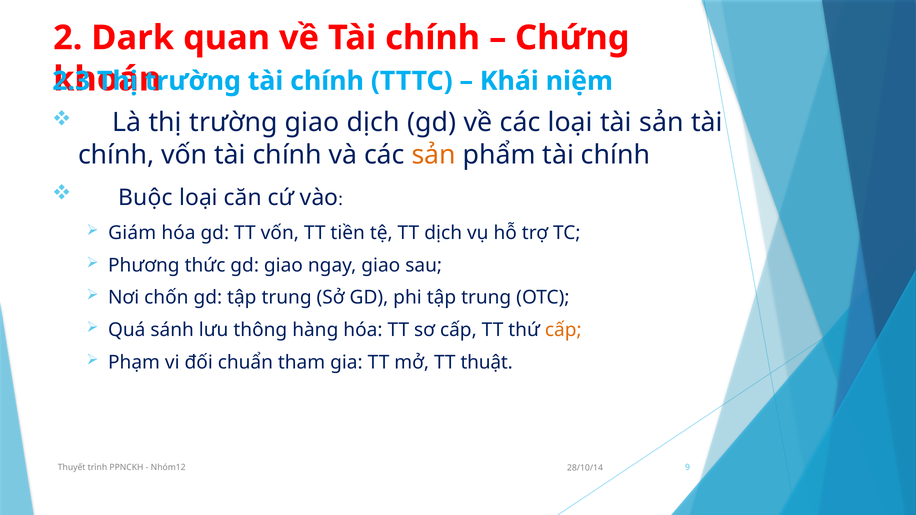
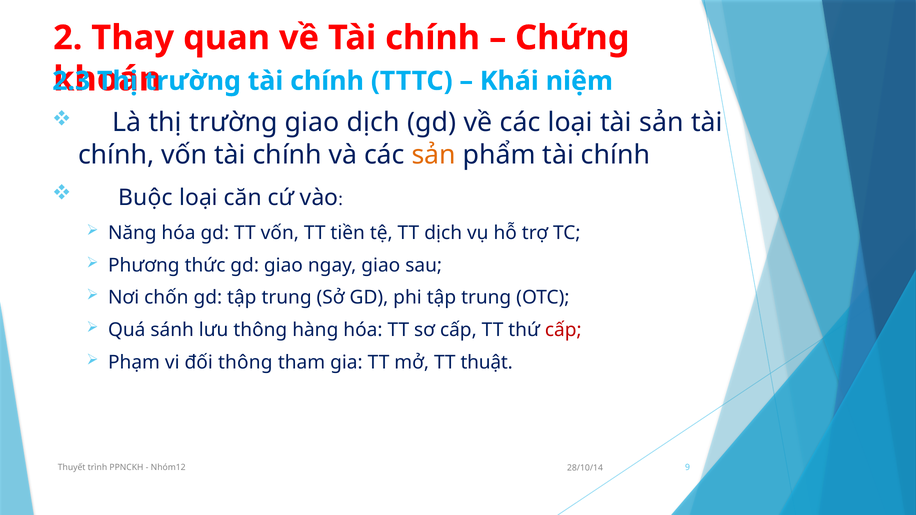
Dark: Dark -> Thay (133, 38)
Giám: Giám -> Năng (132, 233)
cấp colour: orange -> red (563, 330)
đối chuẩn: chuẩn -> thông (245, 363)
